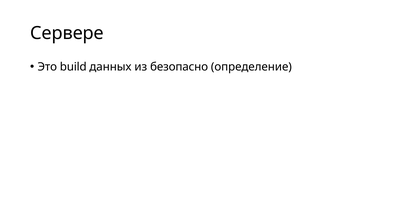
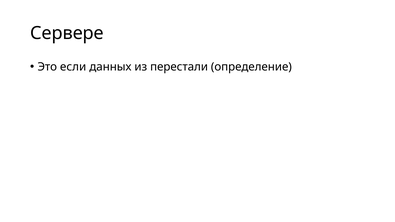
build: build -> если (73, 67)
безопасно: безопасно -> перестали (179, 67)
